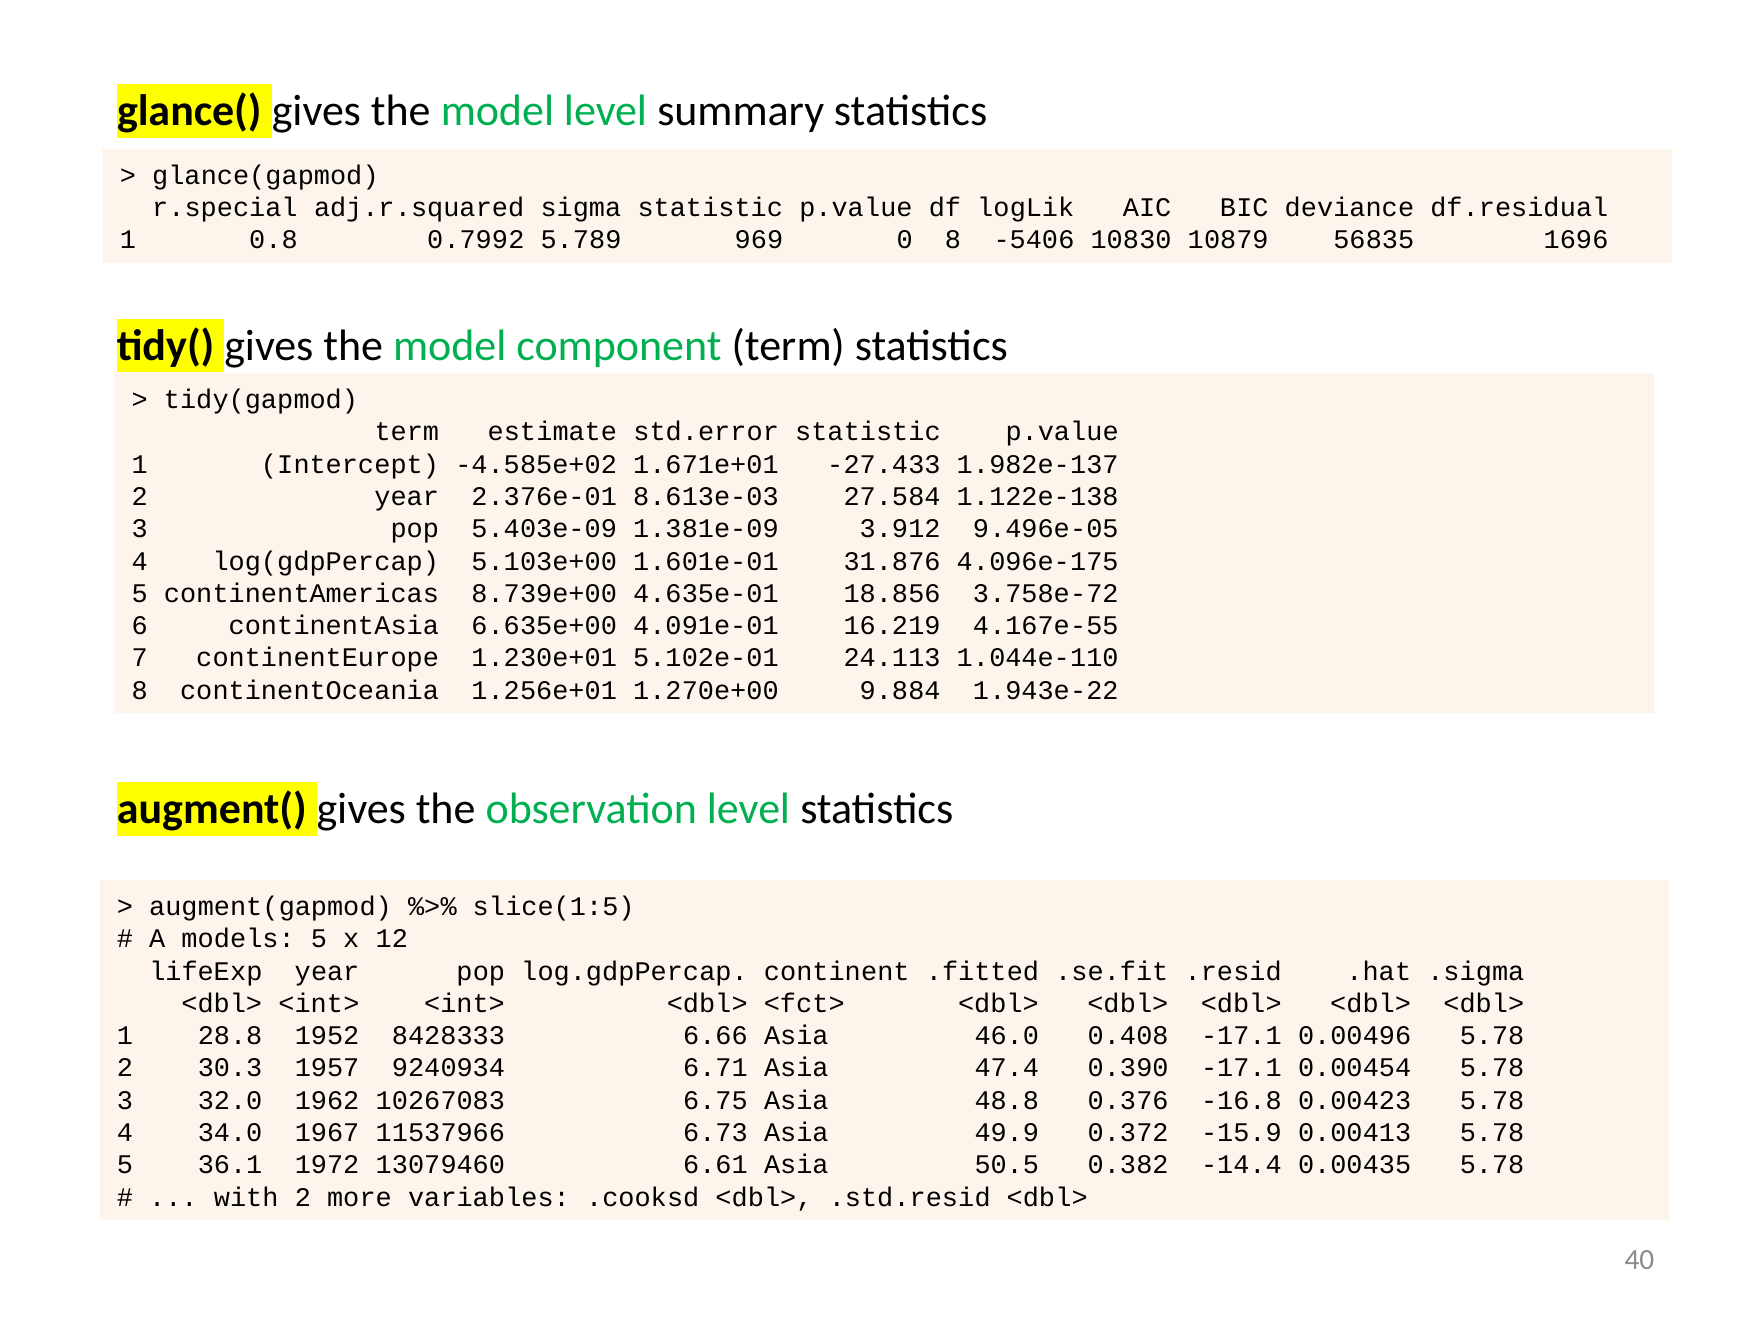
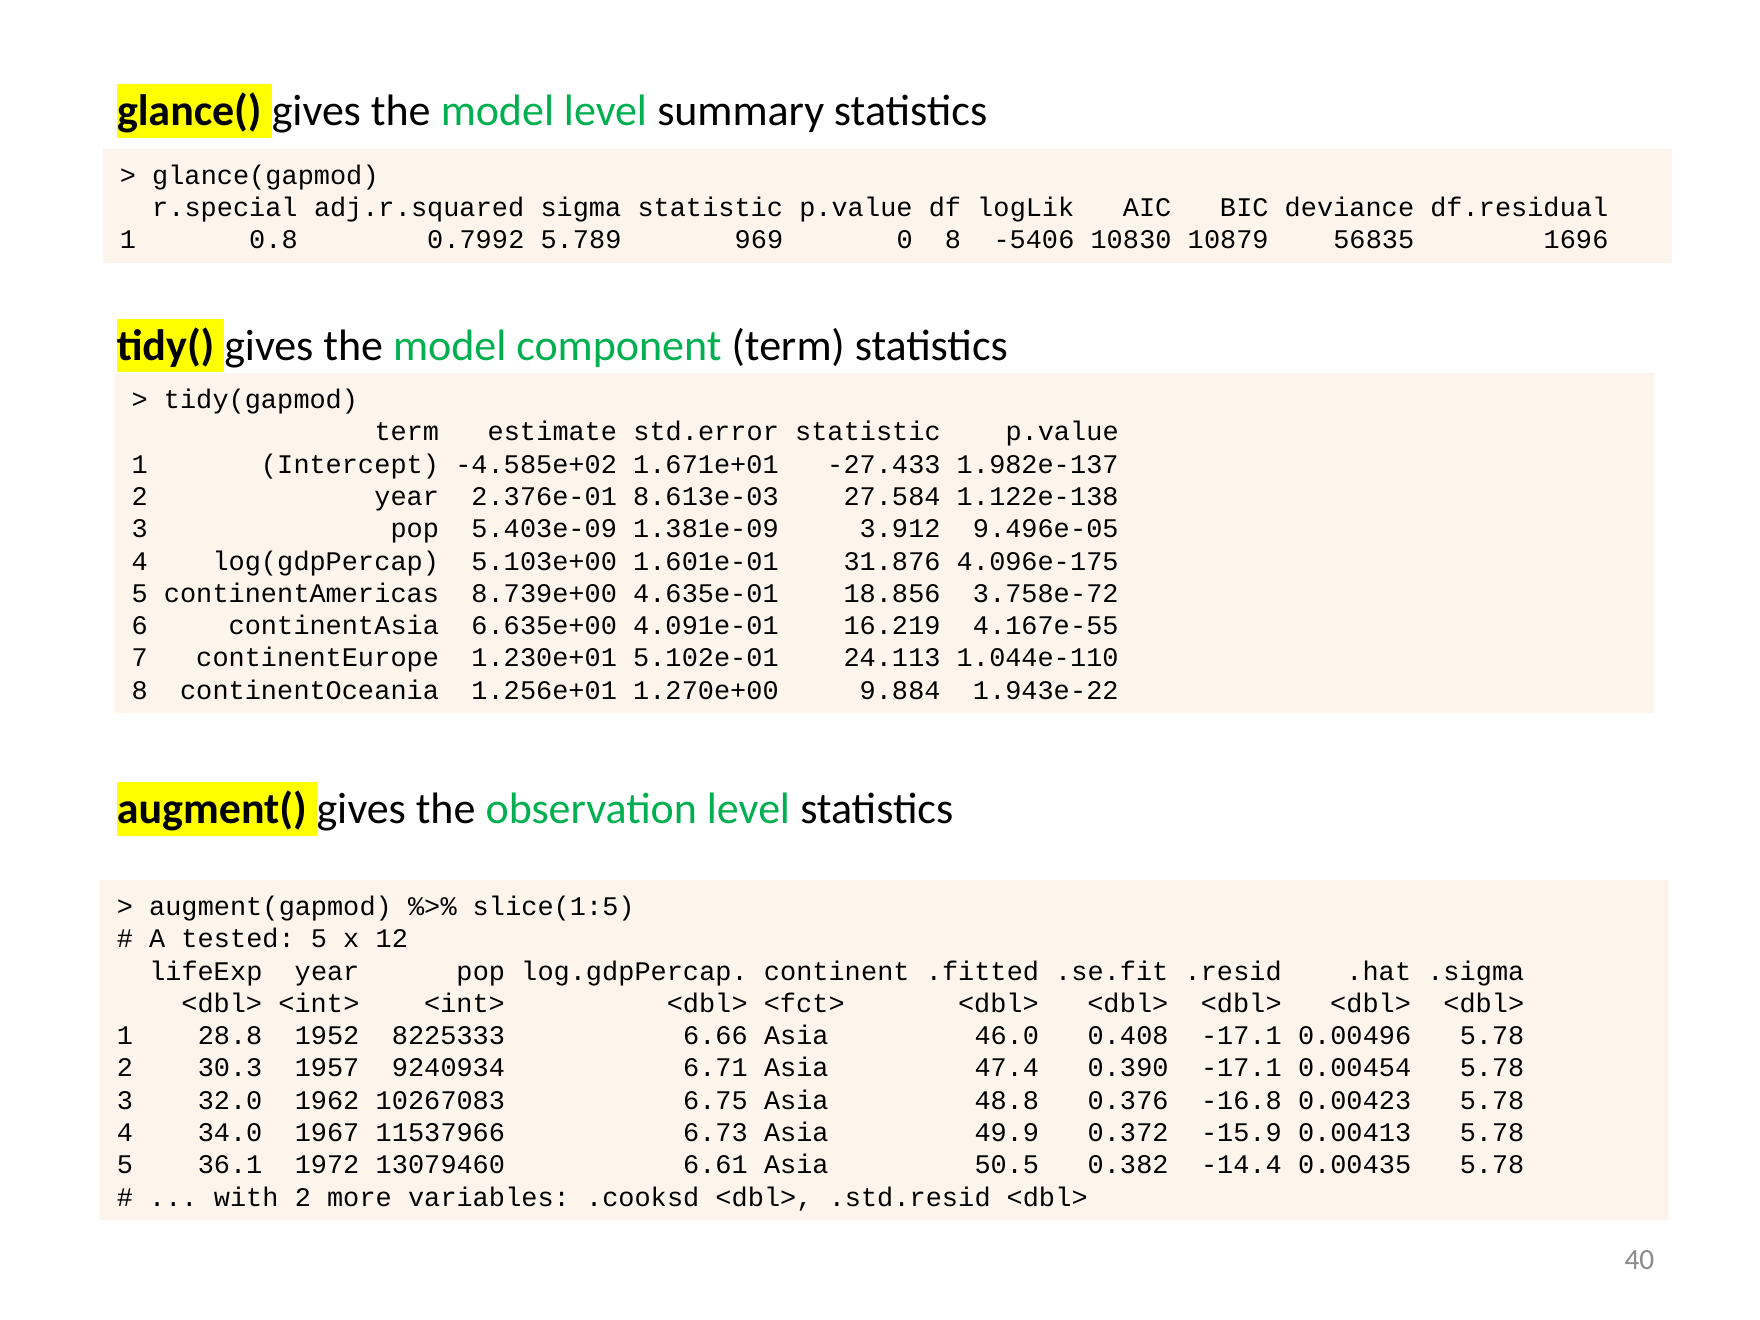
models: models -> tested (238, 939)
8428333: 8428333 -> 8225333 (448, 1036)
